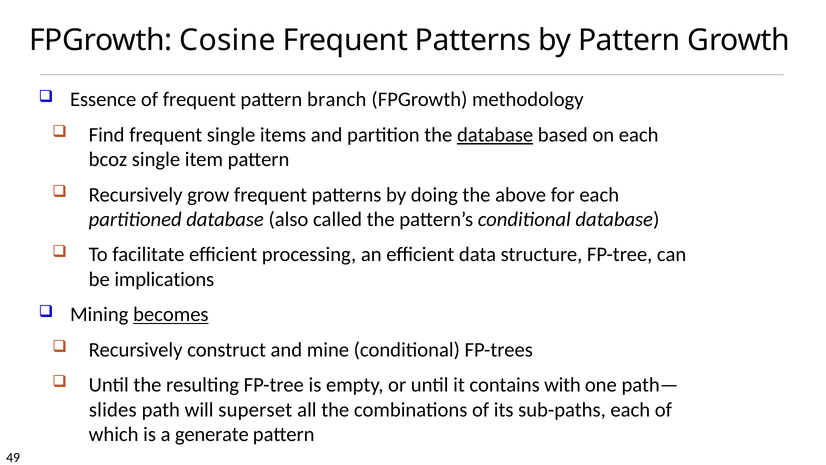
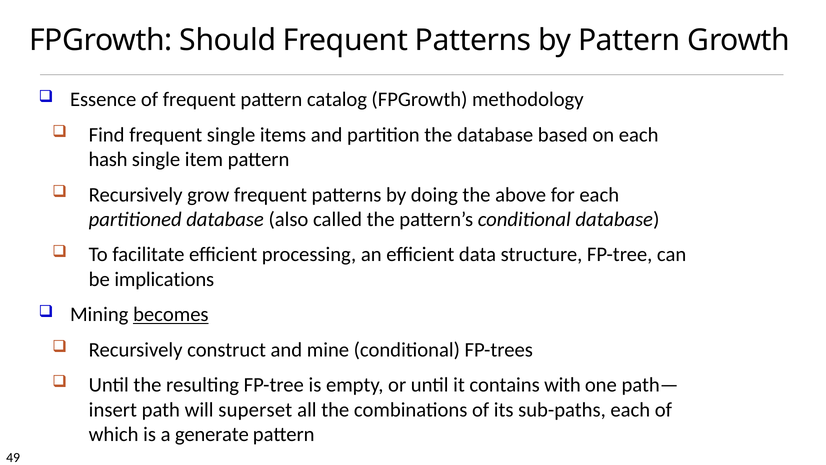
Cosine: Cosine -> Should (228, 40)
branch: branch -> catalog (337, 100)
database underline: present -> none (495, 135)
bcoz: bcoz -> hash (108, 159)
slides: slides -> insert (113, 409)
